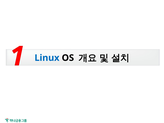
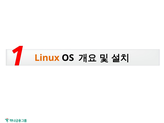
Linux colour: blue -> orange (47, 58)
